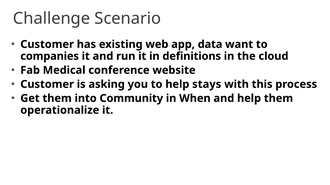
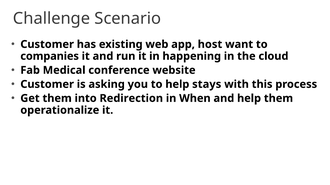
data: data -> host (210, 44)
definitions: definitions -> happening (192, 56)
Community: Community -> Redirection (131, 99)
